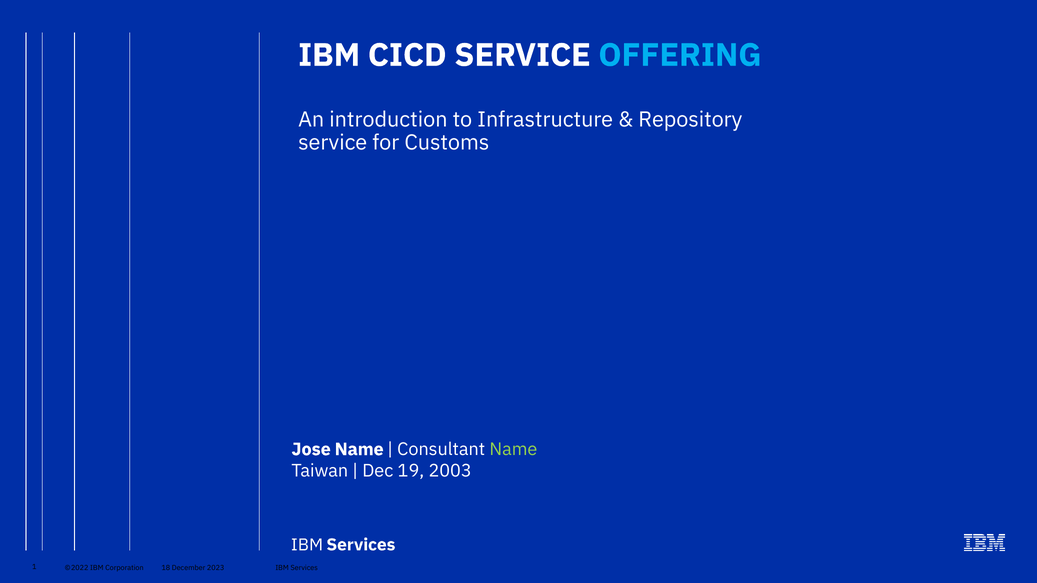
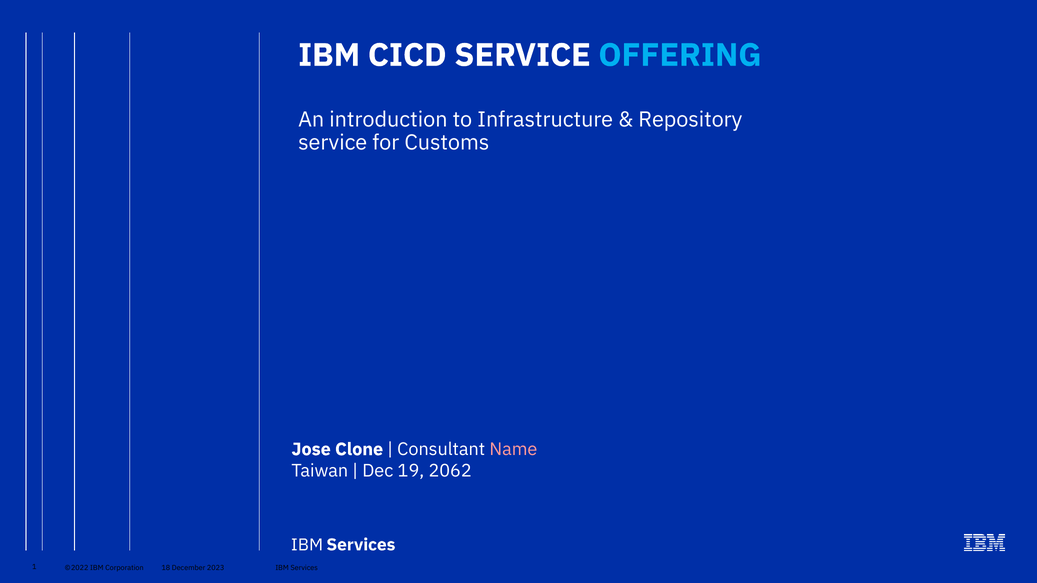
Jose Name: Name -> Clone (359, 450)
Name colour: light green -> pink (513, 450)
2003: 2003 -> 2062 (450, 471)
